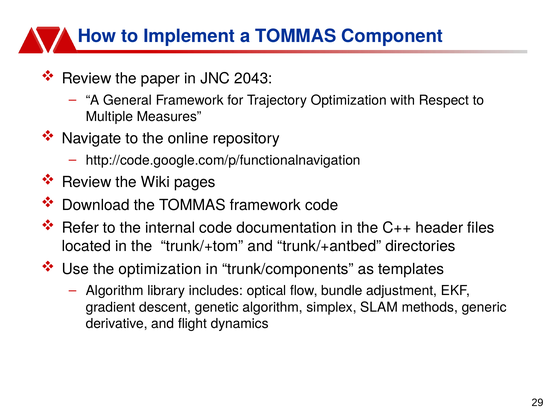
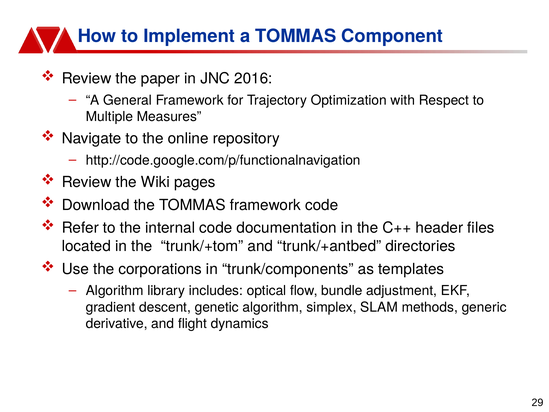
2043: 2043 -> 2016 (253, 79)
the optimization: optimization -> corporations (160, 269)
